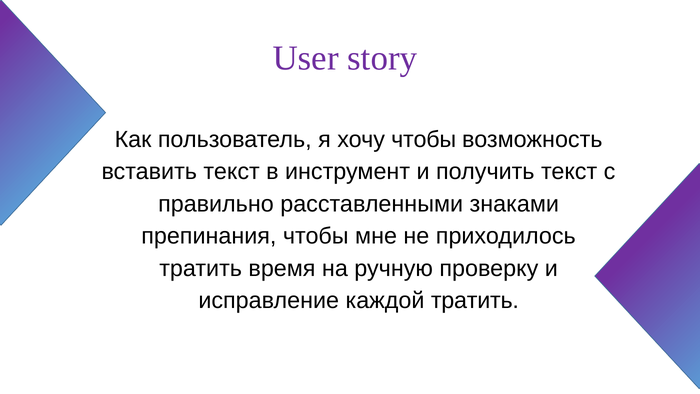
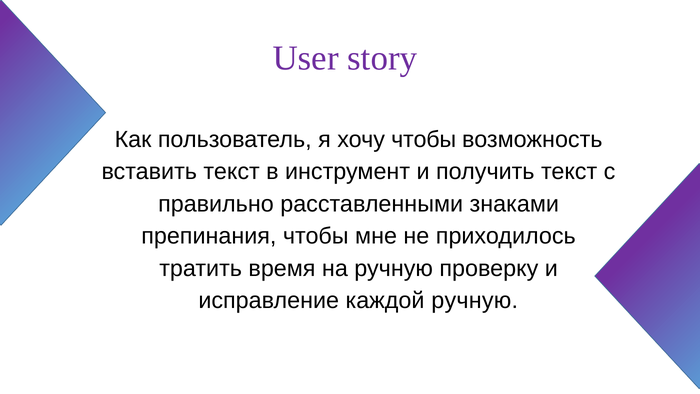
каждой тратить: тратить -> ручную (475, 300)
